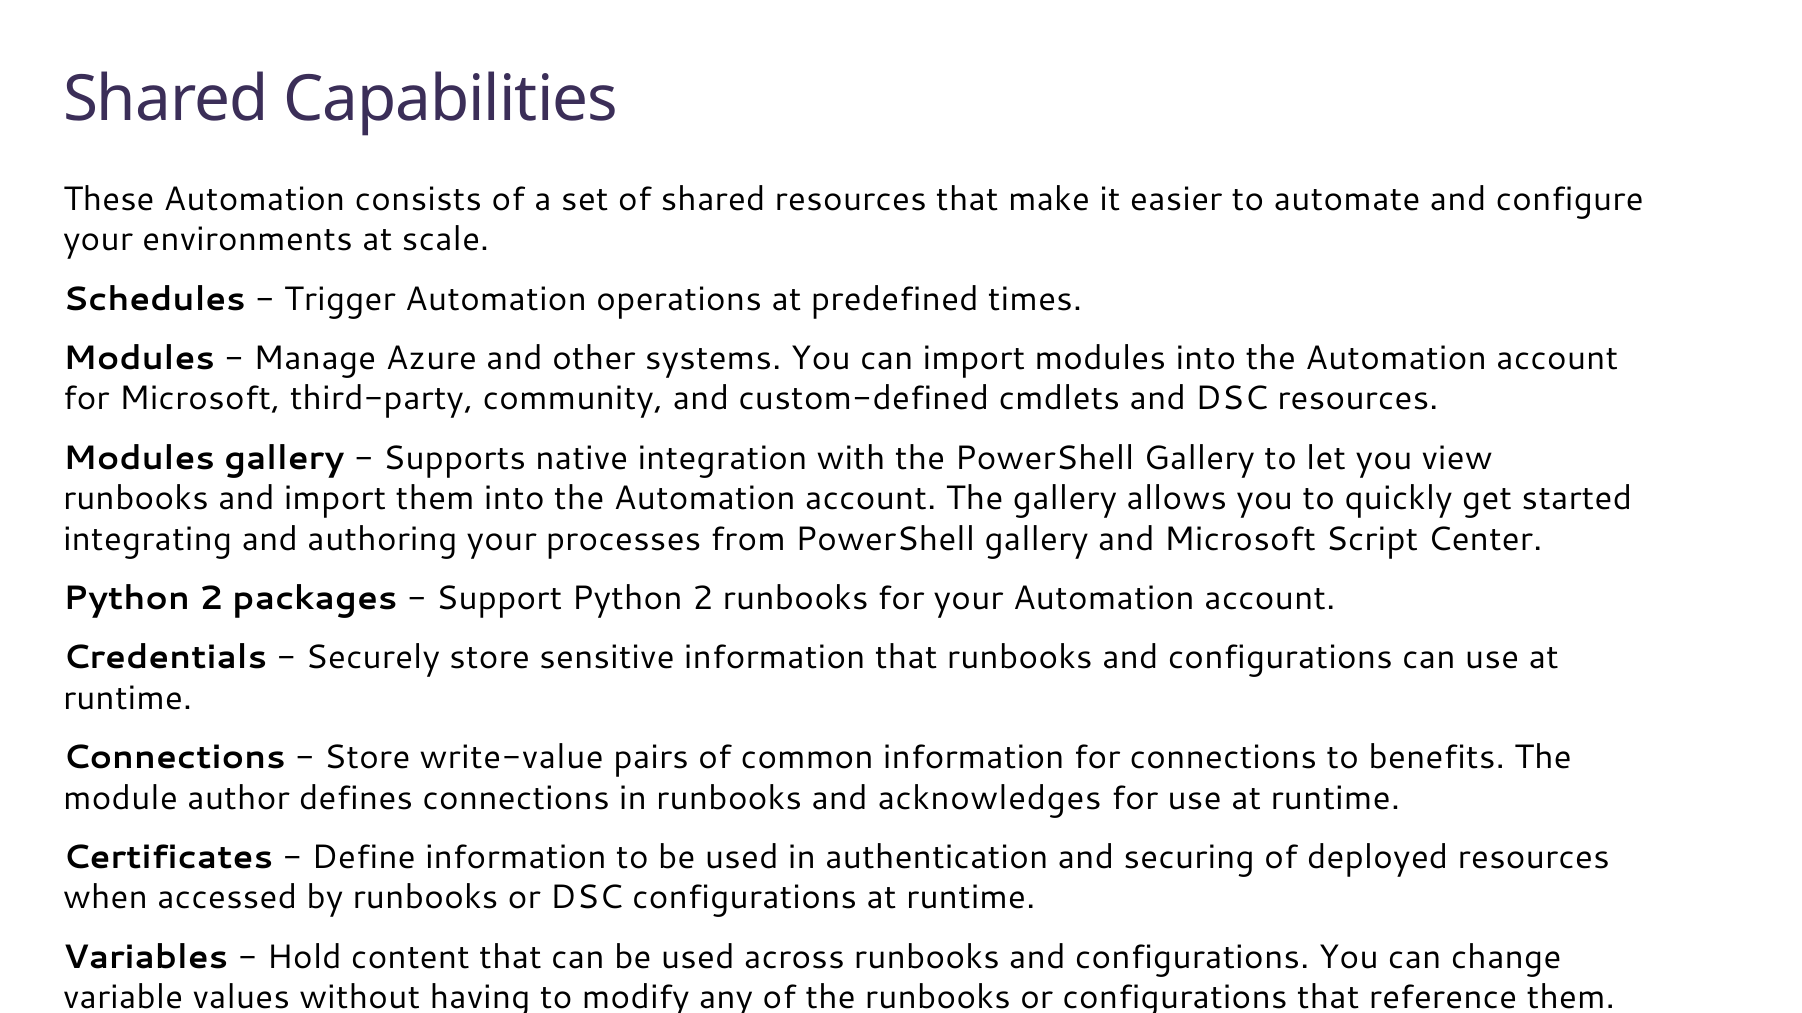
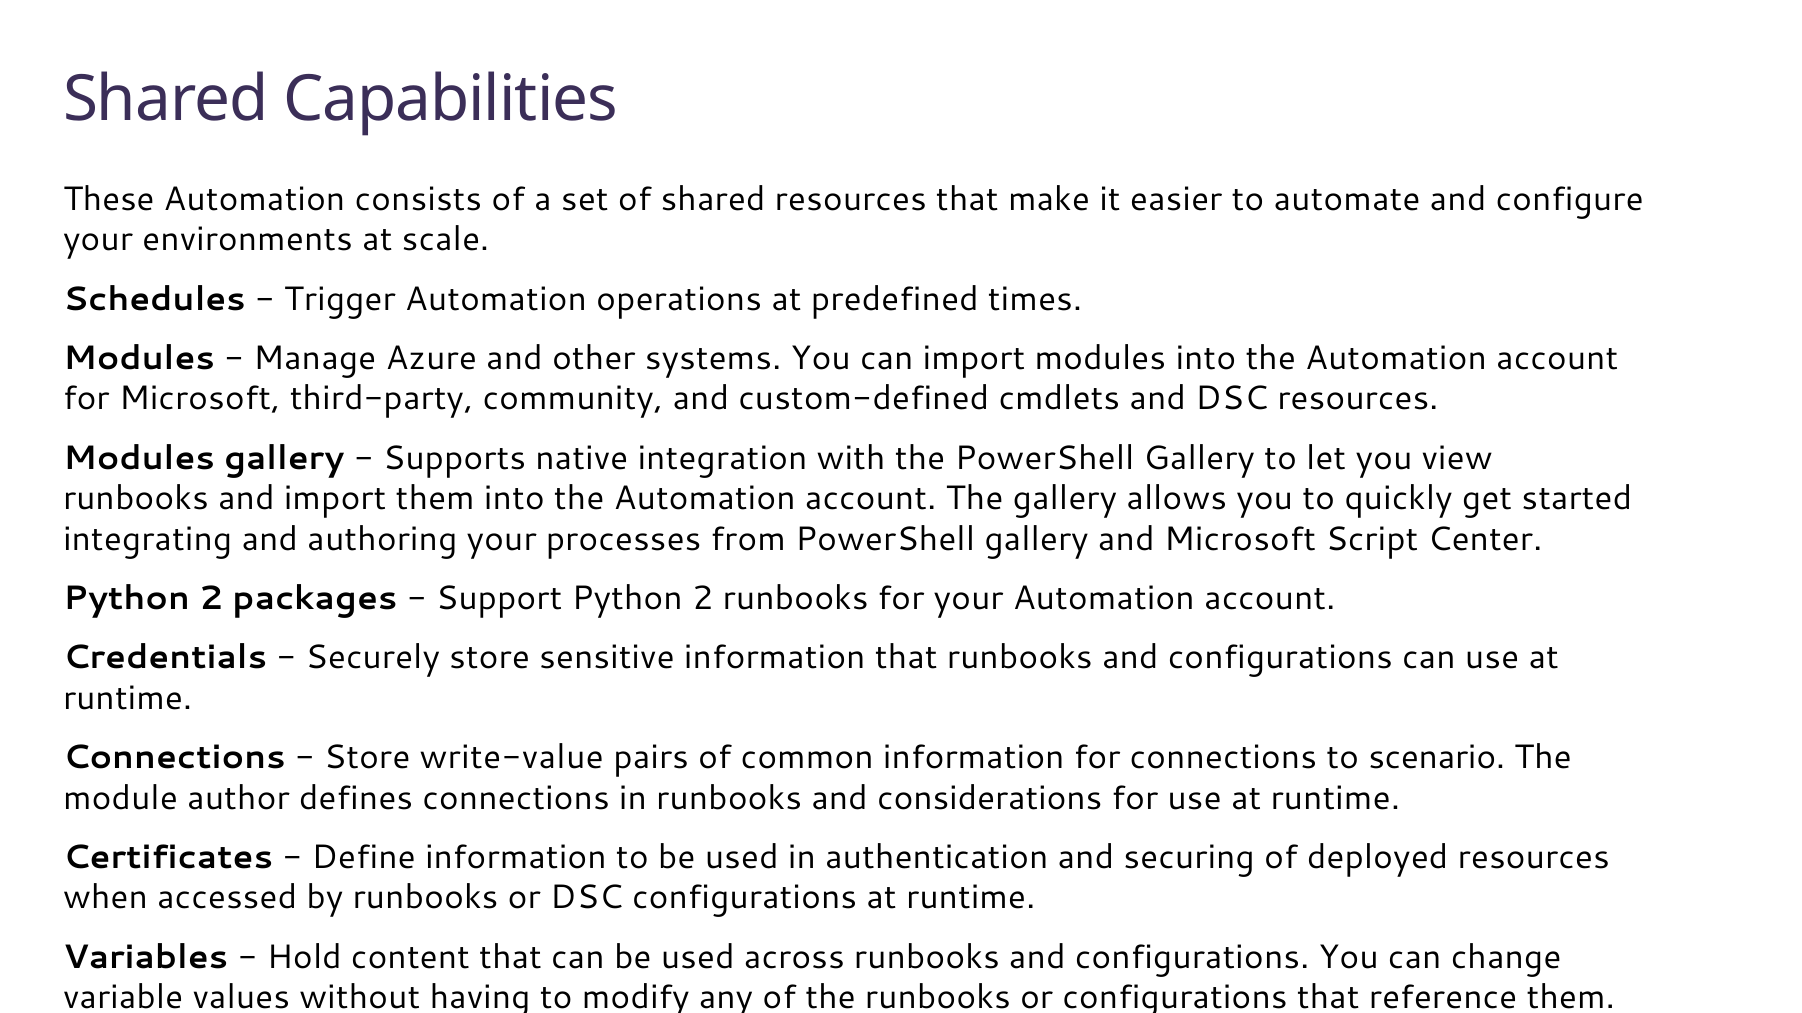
benefits: benefits -> scenario (1437, 758)
acknowledges: acknowledges -> considerations (990, 798)
